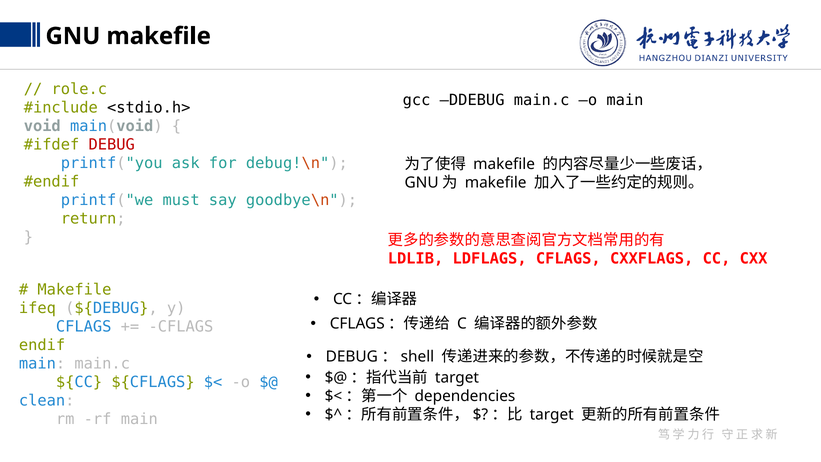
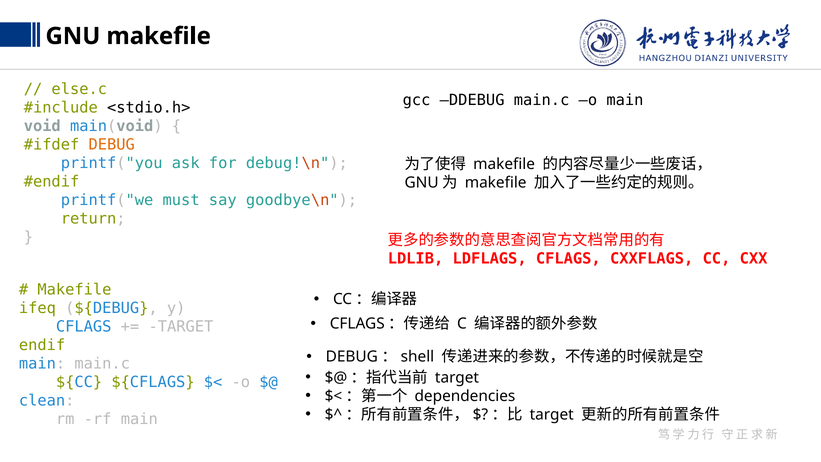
role.c: role.c -> else.c (79, 89)
DEBUG colour: red -> orange (112, 144)
CFLAGS: CFLAGS -> TARGET (181, 327)
